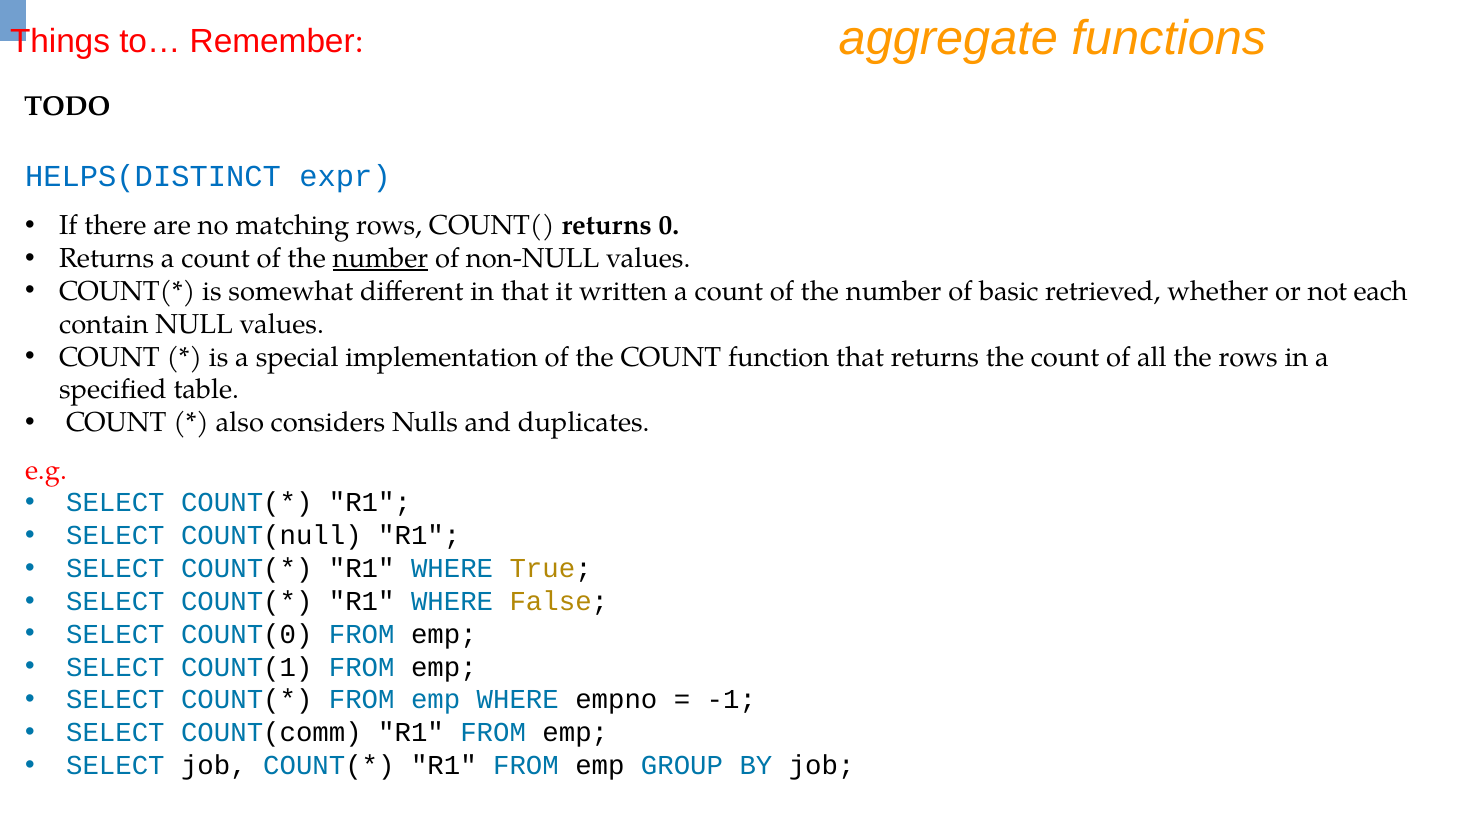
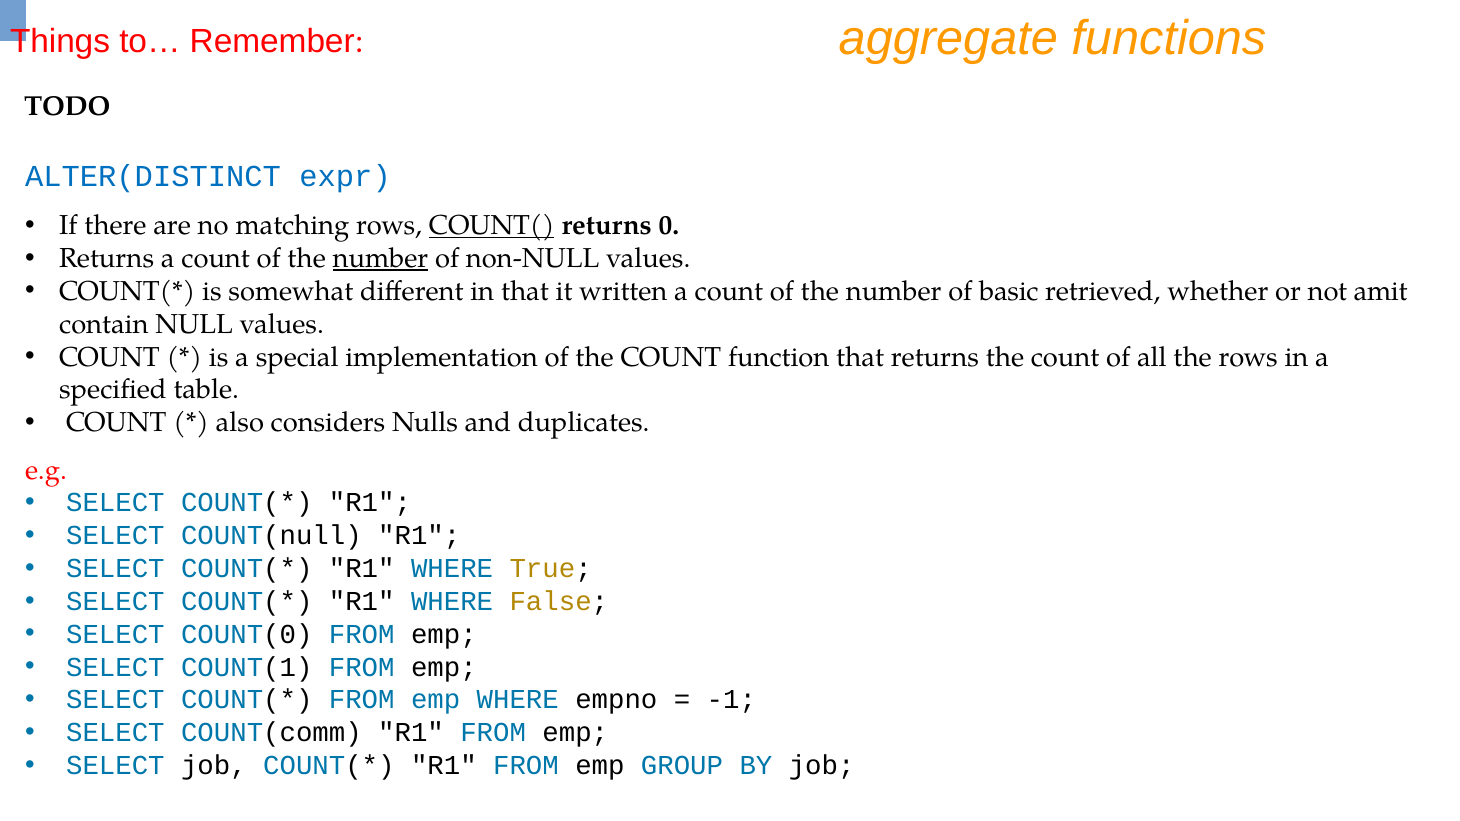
HELPS(DISTINCT: HELPS(DISTINCT -> ALTER(DISTINCT (153, 177)
COUNT( underline: none -> present (492, 226)
each: each -> amit (1381, 291)
